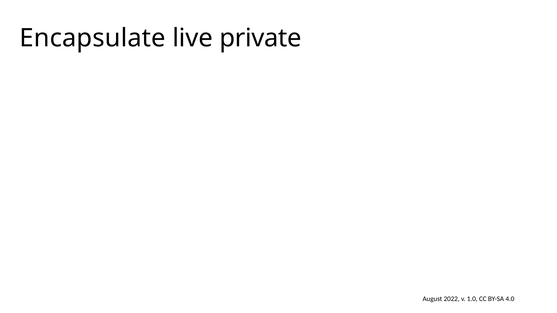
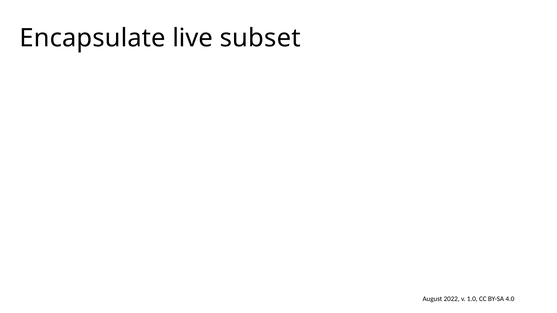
private: private -> subset (260, 38)
